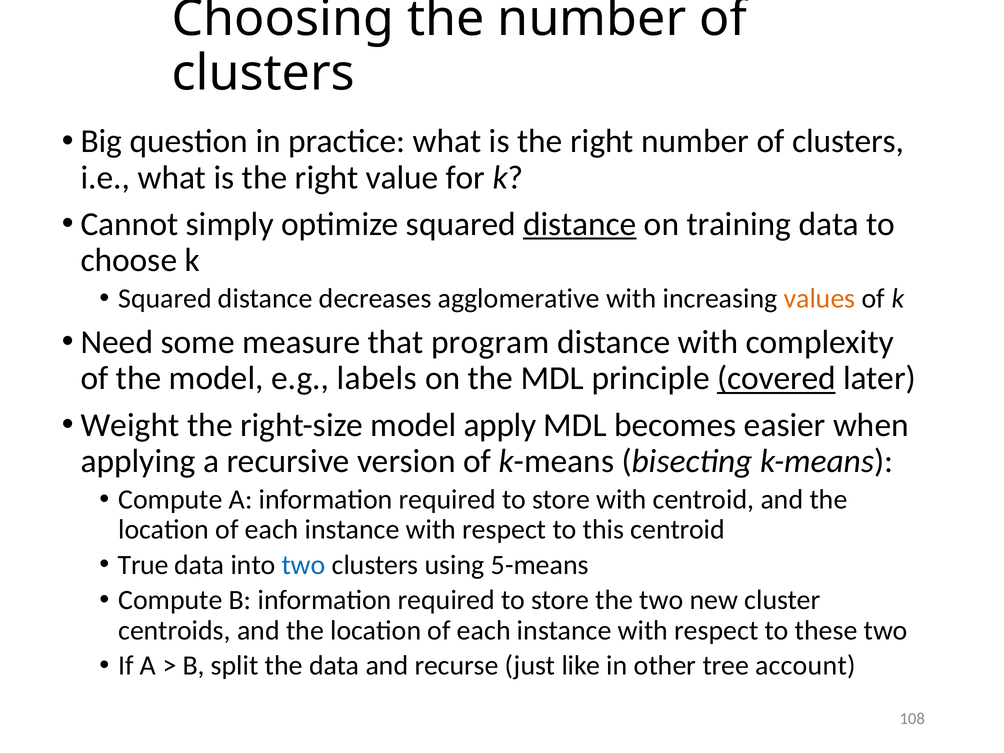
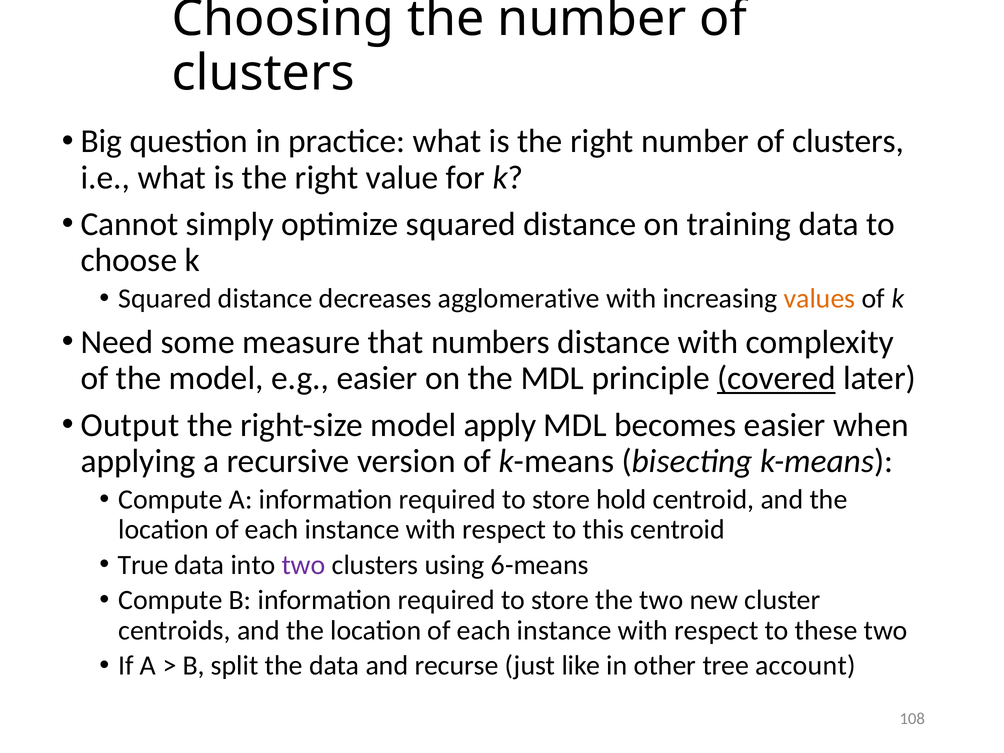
distance underline: present -> none (580, 224)
program: program -> numbers (490, 342)
e.g labels: labels -> easier (377, 378)
Weight: Weight -> Output (130, 425)
store with: with -> hold (621, 499)
two colour: blue -> purple (304, 565)
5-means: 5-means -> 6-means (540, 565)
